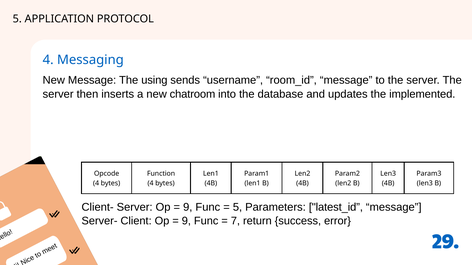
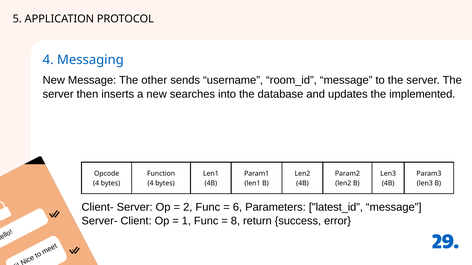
using: using -> other (154, 80)
chatroom: chatroom -> searches (192, 94)
9: 9 -> 2 (188, 208)
5: 5 -> 6 (237, 208)
9: 9 -> 1 (186, 221)
7: 7 -> 8 (235, 221)
